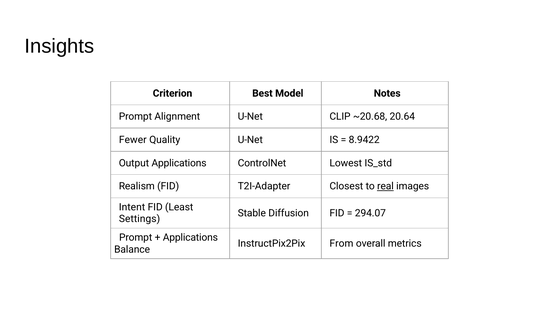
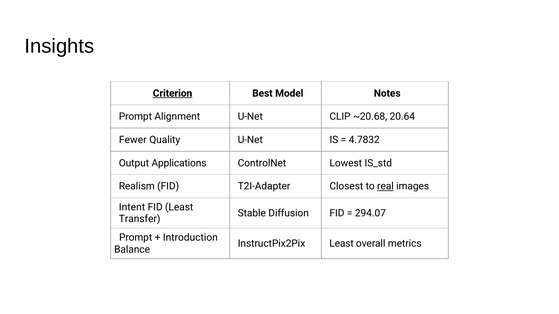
Criterion underline: none -> present (172, 93)
8.9422: 8.9422 -> 4.7832 (364, 140)
Settings: Settings -> Transfer (140, 219)
Applications: Applications -> Introduction (190, 238)
InstructPix2Pix From: From -> Least (342, 244)
